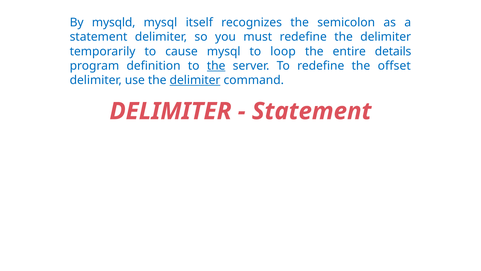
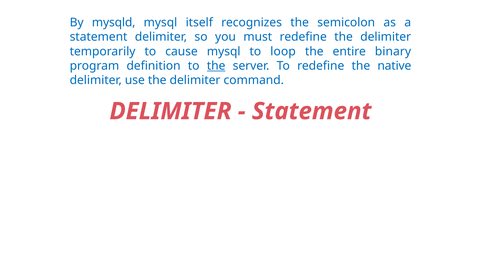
details: details -> binary (393, 51)
offset: offset -> native (394, 66)
delimiter underline: present -> none (195, 80)
